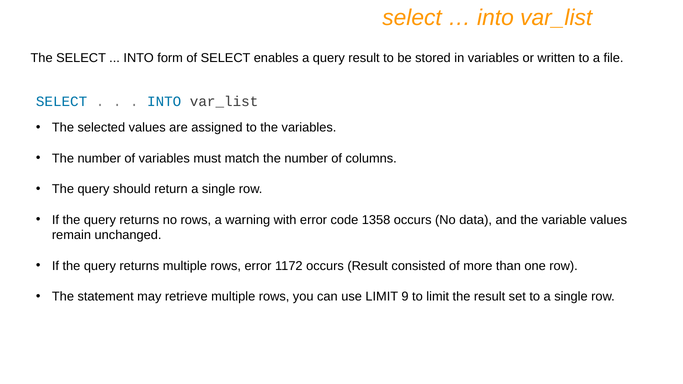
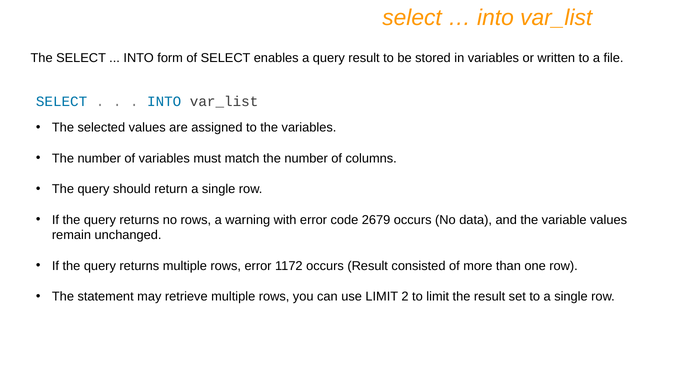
1358: 1358 -> 2679 (376, 220)
9: 9 -> 2 (405, 297)
